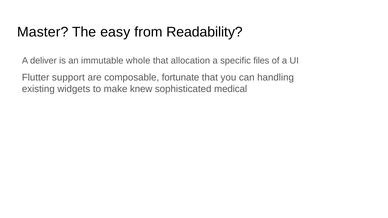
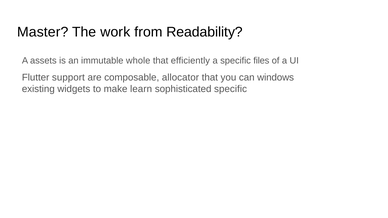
easy: easy -> work (115, 32)
deliver: deliver -> assets (43, 61)
allocation: allocation -> efficiently (190, 61)
fortunate: fortunate -> allocator (180, 77)
handling: handling -> windows (276, 77)
knew: knew -> learn (141, 89)
sophisticated medical: medical -> specific (231, 89)
